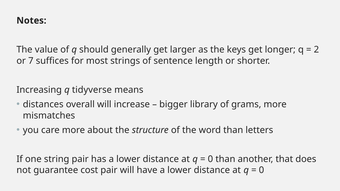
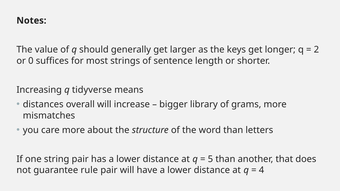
7: 7 -> 0 (31, 61)
0: 0 -> 5 (210, 159)
cost: cost -> rule (89, 170)
0: 0 -> 4 (261, 170)
